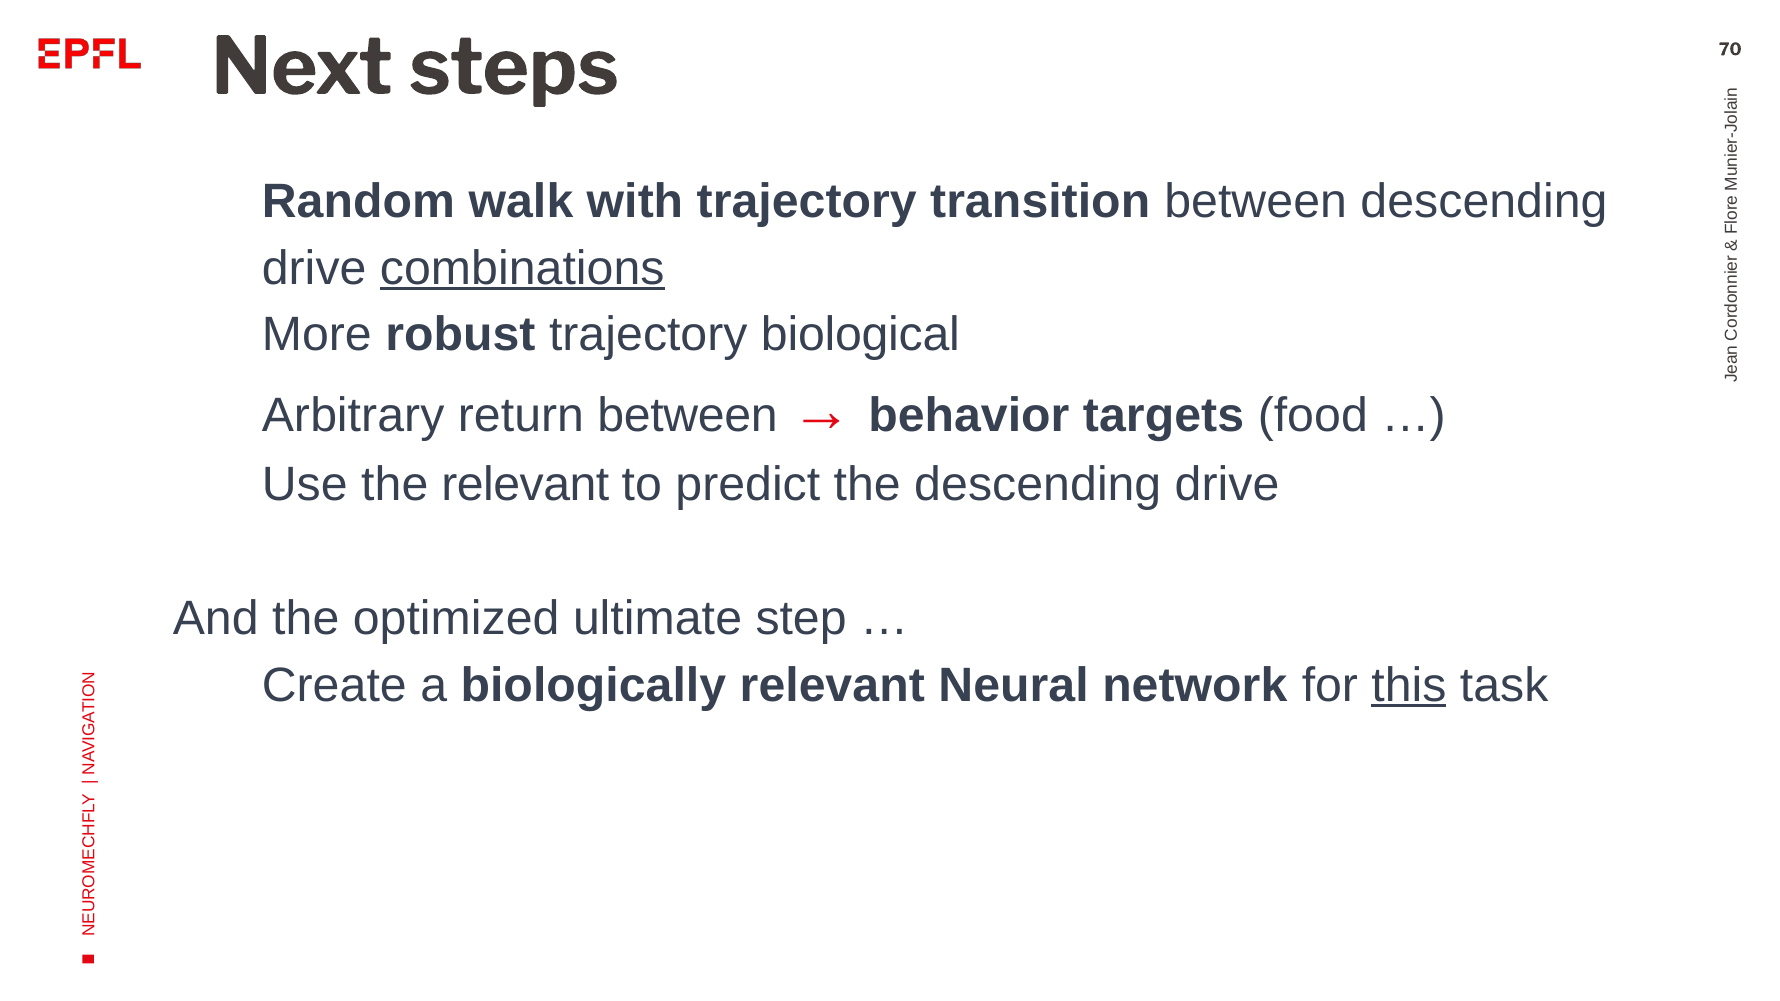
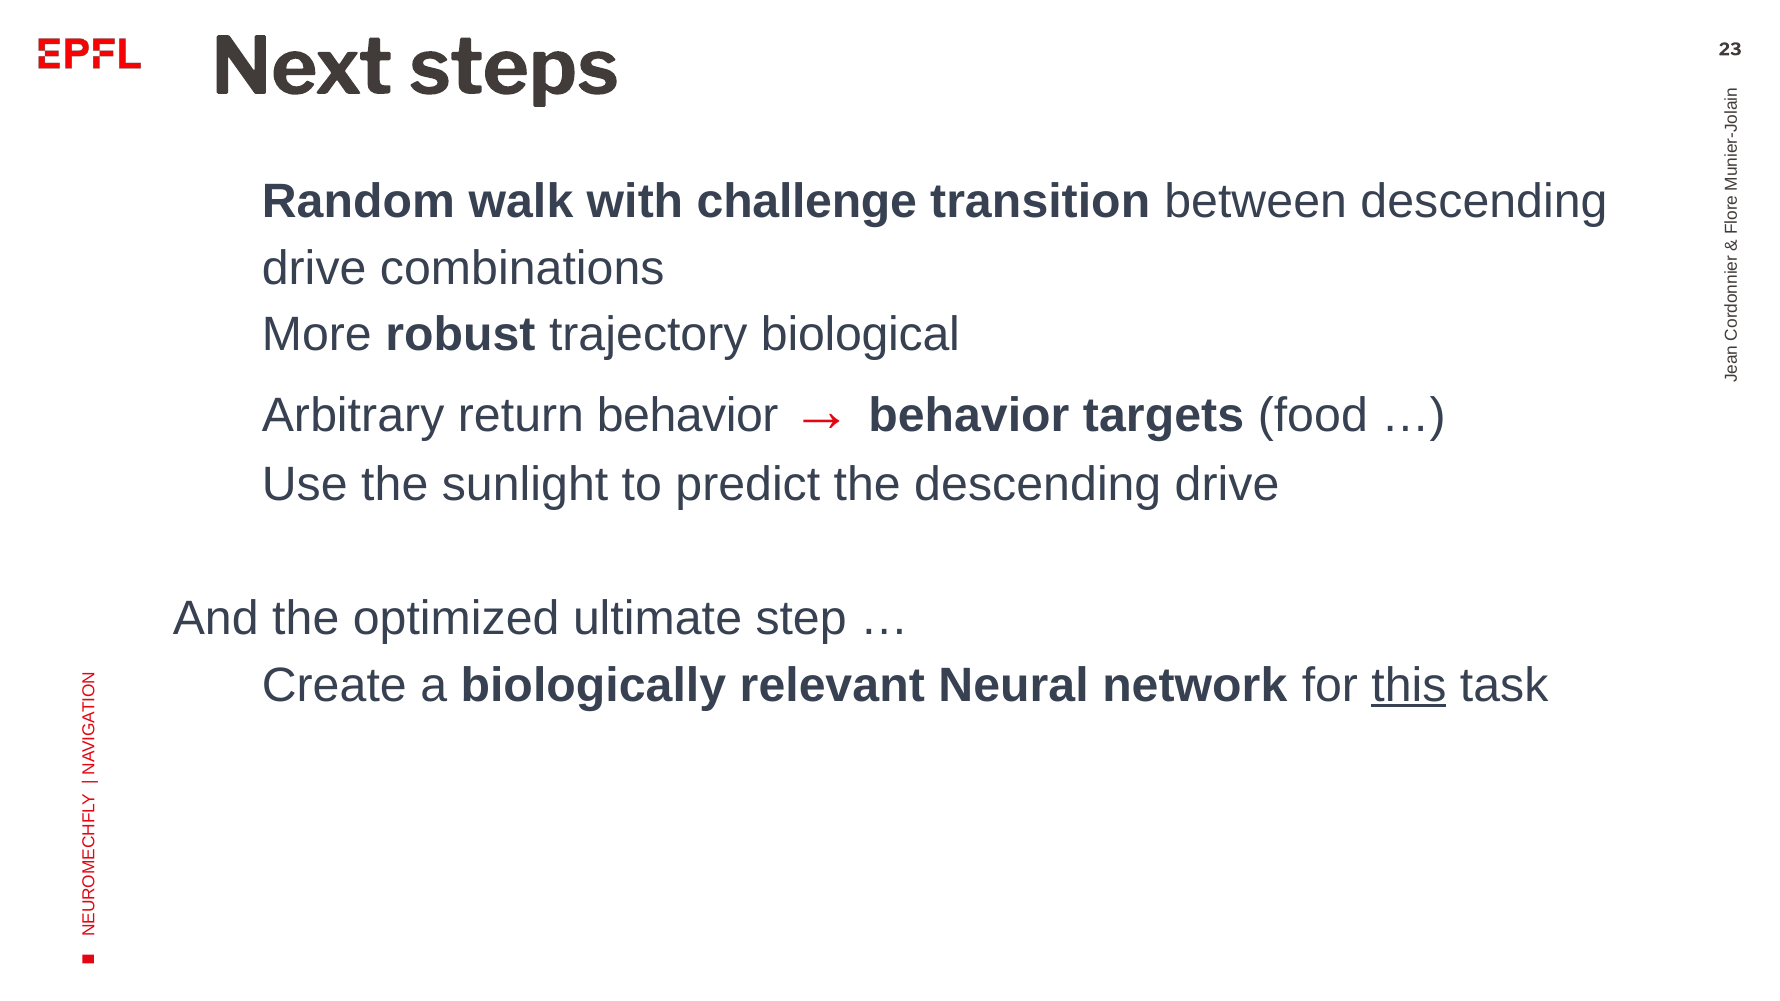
70: 70 -> 23 (1730, 50)
with trajectory: trajectory -> challenge (807, 201)
combinations underline: present -> none (522, 268)
return between: between -> behavior (688, 416)
the relevant: relevant -> sunlight (525, 485)
